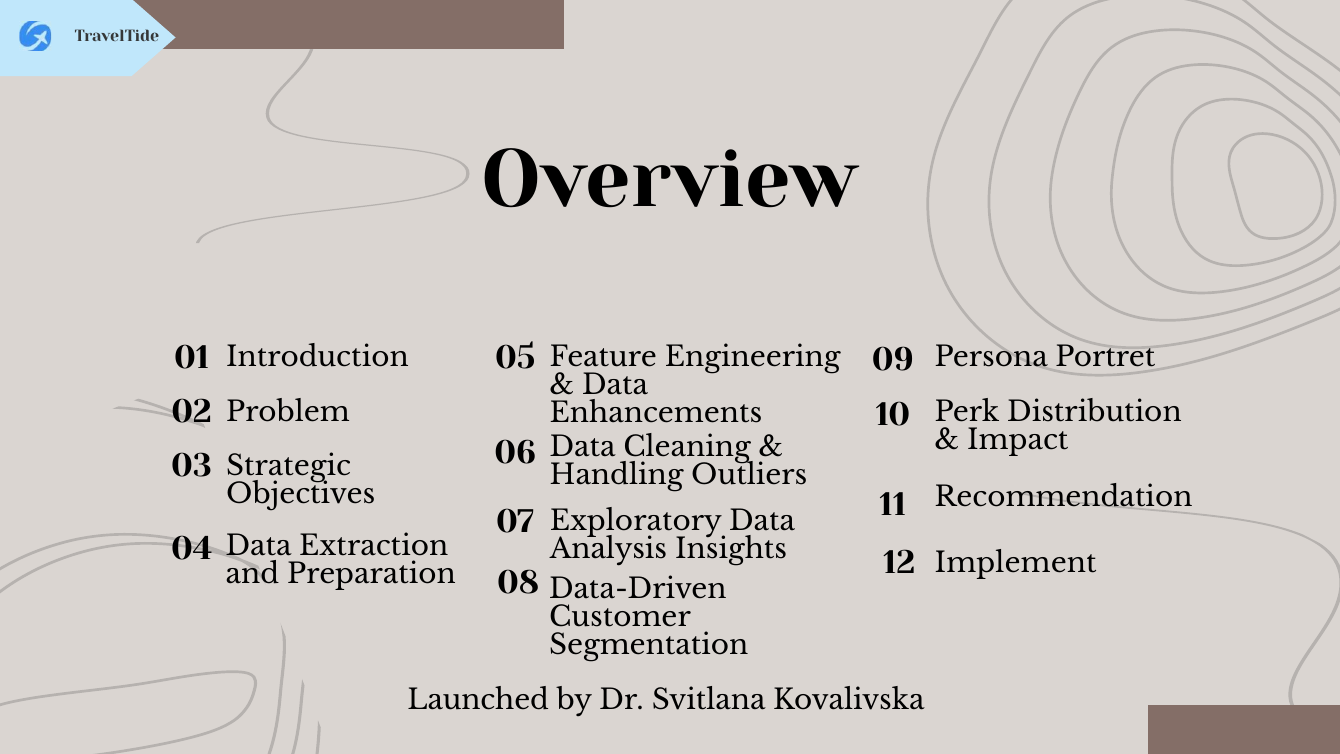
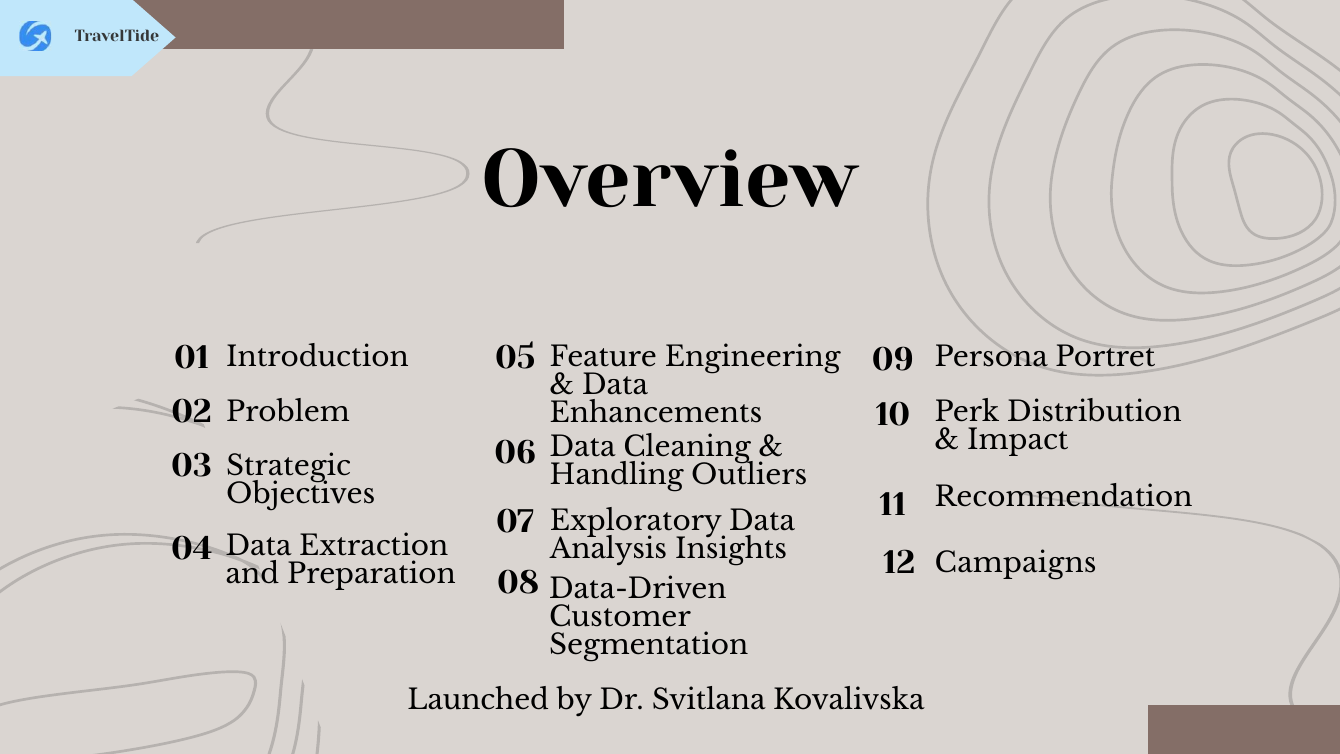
Implement: Implement -> Campaigns (1016, 563)
